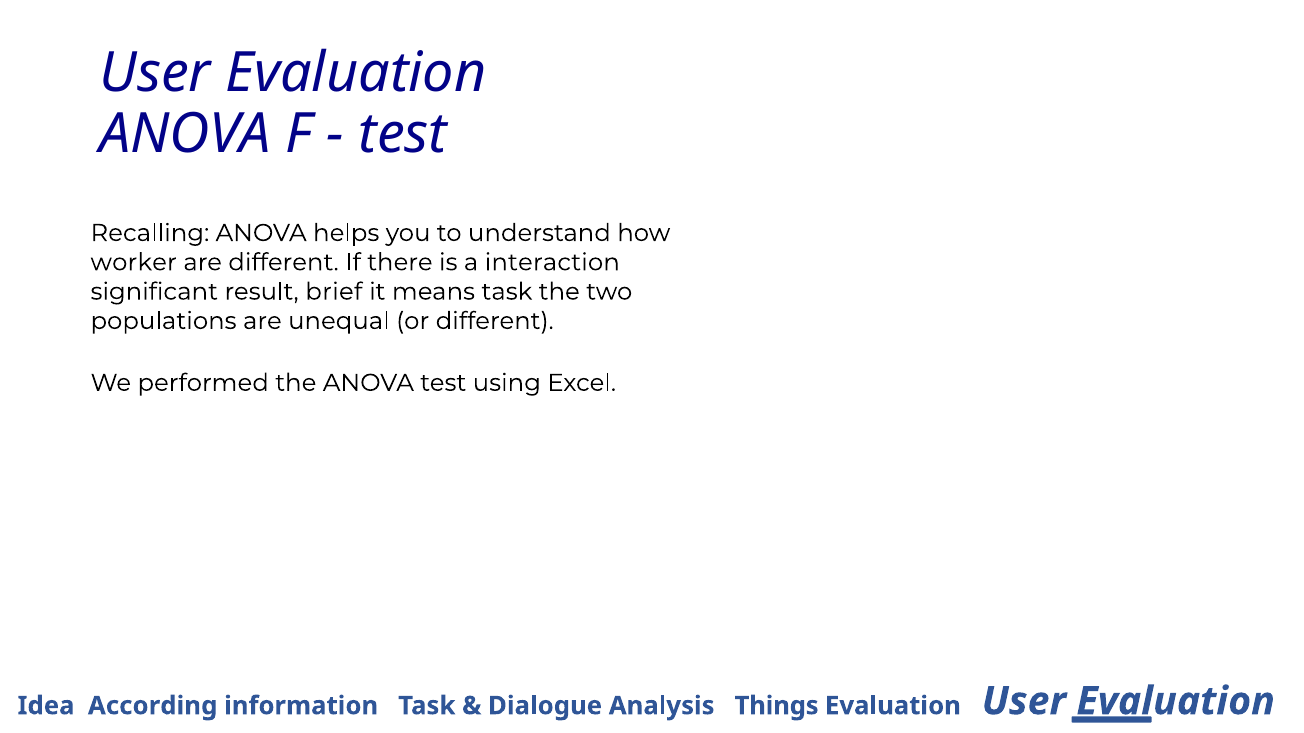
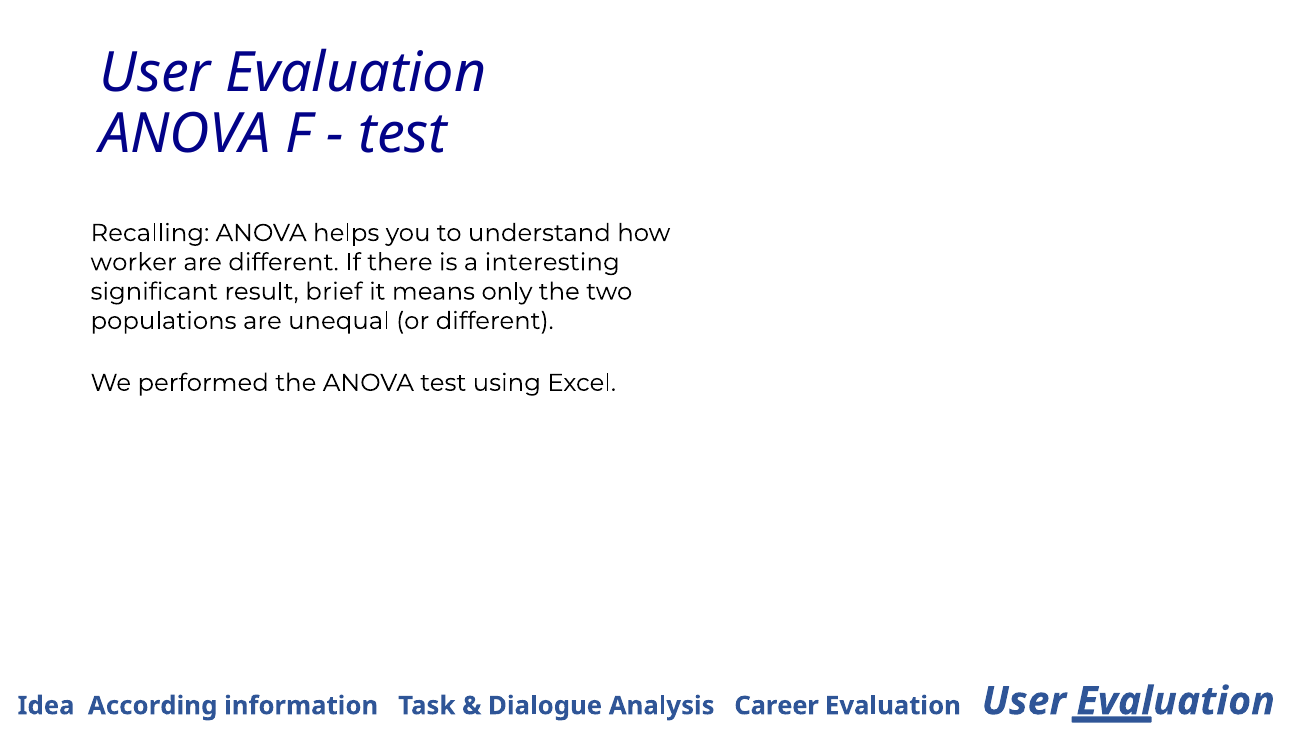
interaction: interaction -> interesting (552, 262)
means task: task -> only (507, 292)
Things: Things -> Career (777, 706)
